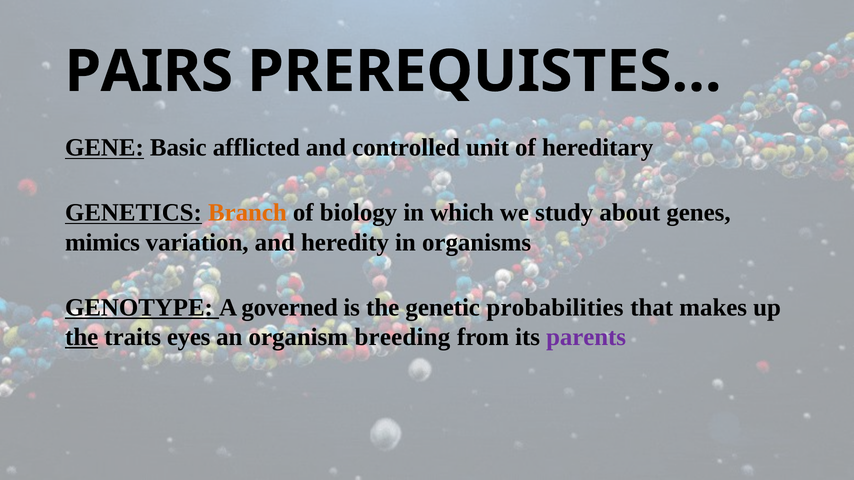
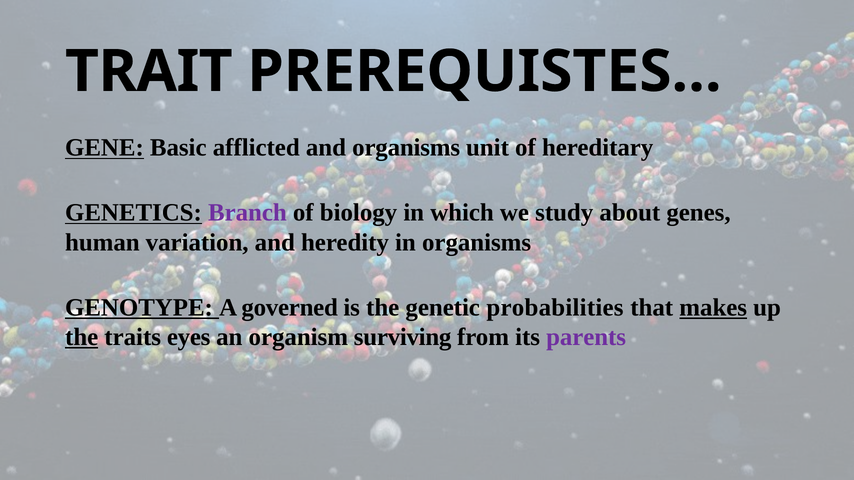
PAIRS: PAIRS -> TRAIT (149, 72)
and controlled: controlled -> organisms (406, 148)
Branch colour: orange -> purple (247, 213)
mimics: mimics -> human (102, 243)
makes underline: none -> present (713, 308)
breeding: breeding -> surviving (403, 337)
